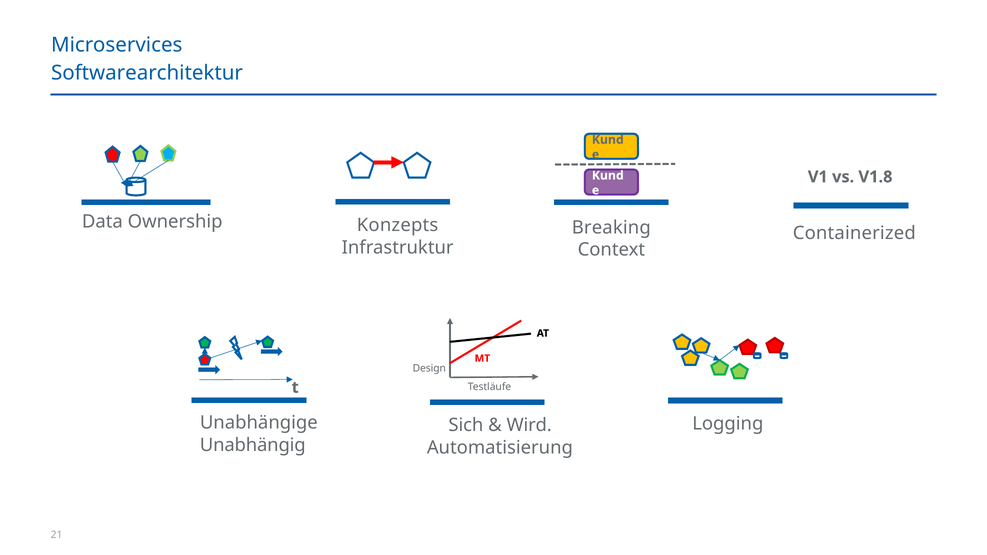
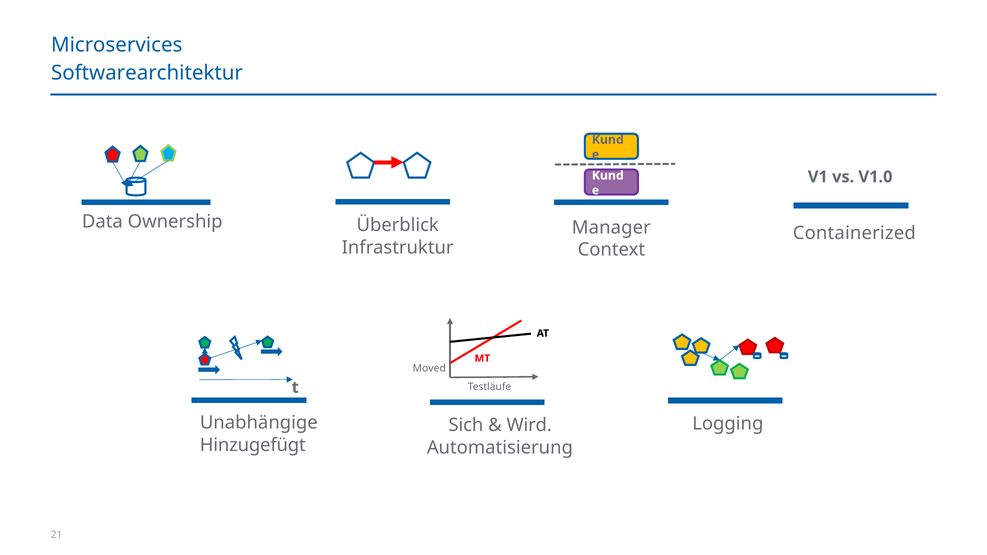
V1.8: V1.8 -> V1.0 (875, 177)
Konzepts: Konzepts -> Überblick (398, 225)
Breaking: Breaking -> Manager (611, 227)
Design: Design -> Moved (429, 368)
Unabhängig: Unabhängig -> Hinzugefügt (253, 445)
